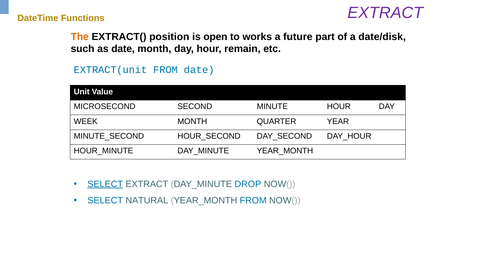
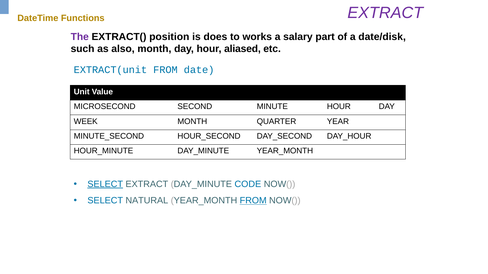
The colour: orange -> purple (80, 37)
open: open -> does (215, 37)
future: future -> salary (298, 37)
as date: date -> also (123, 49)
remain: remain -> aliased (242, 49)
DROP: DROP -> CODE (248, 184)
FROM underline: none -> present (253, 201)
